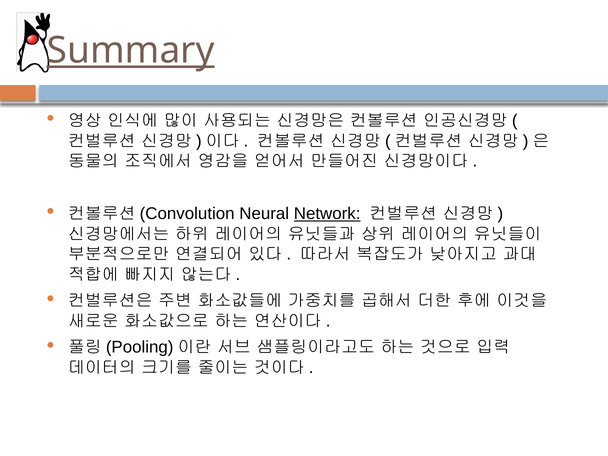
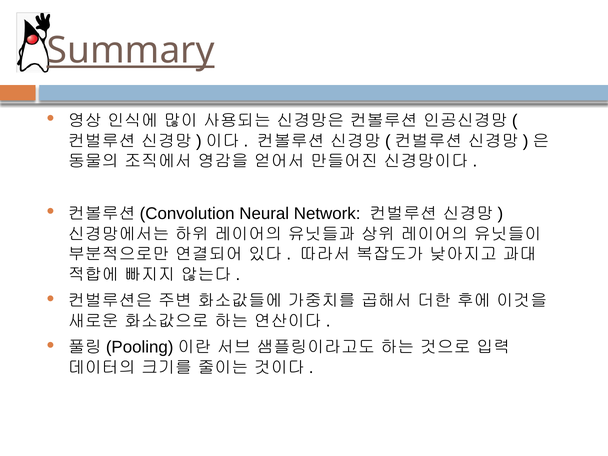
Network underline: present -> none (327, 214)
